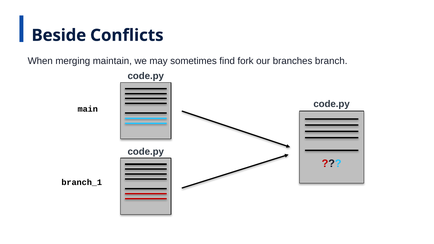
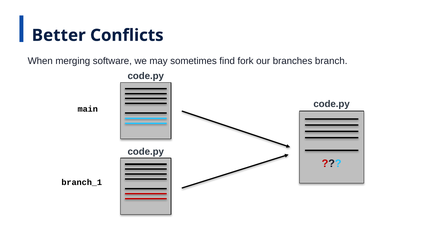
Beside: Beside -> Better (59, 35)
maintain: maintain -> software (112, 61)
